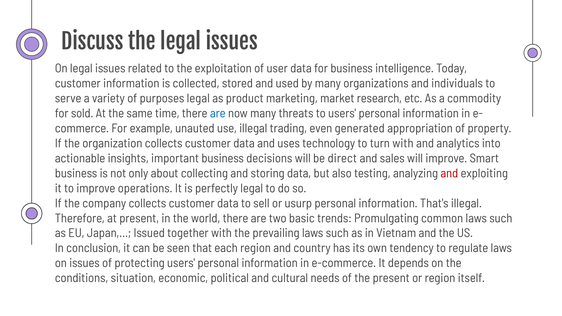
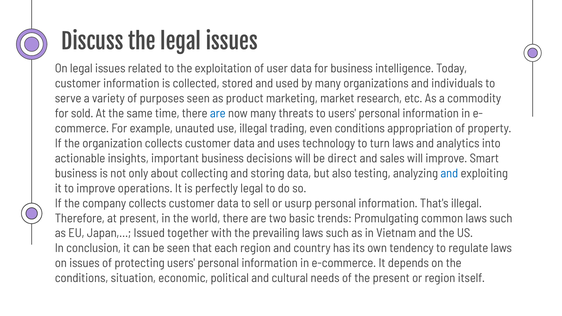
purposes legal: legal -> seen (198, 99)
even generated: generated -> conditions (360, 128)
turn with: with -> laws (403, 143)
and colour: red -> blue (449, 173)
